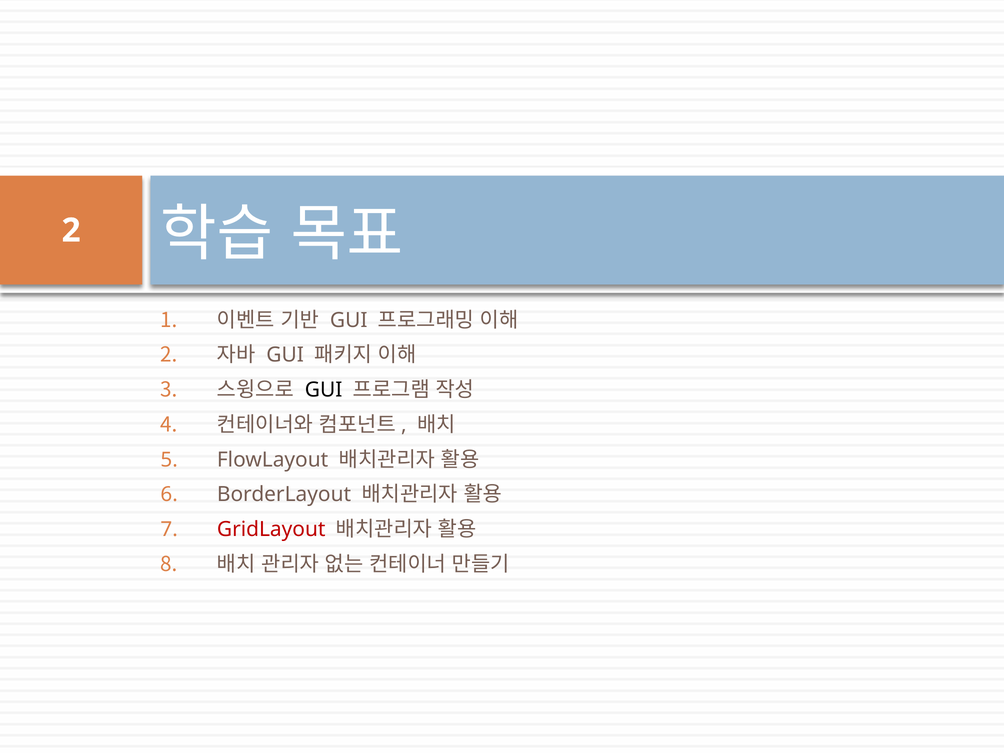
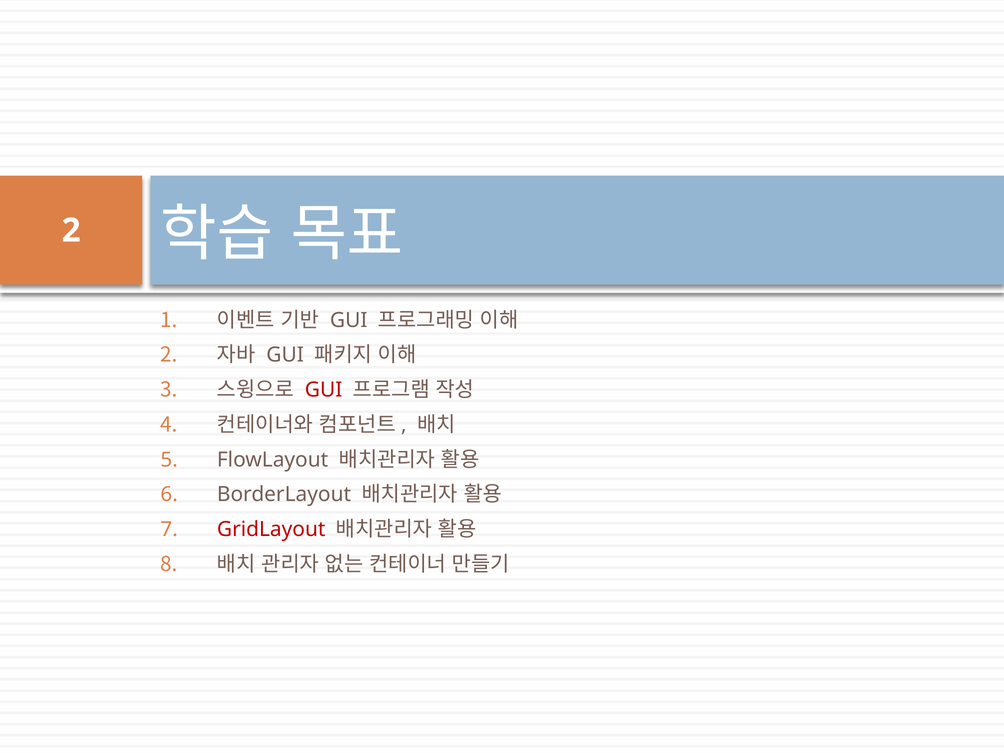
GUI colour: black -> red (324, 390)
